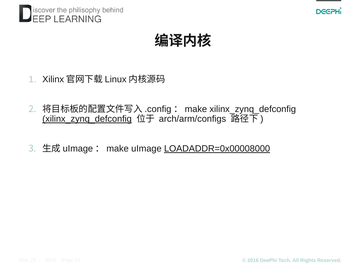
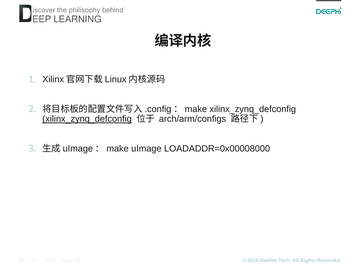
LOADADDR=0x00008000 underline: present -> none (217, 149)
